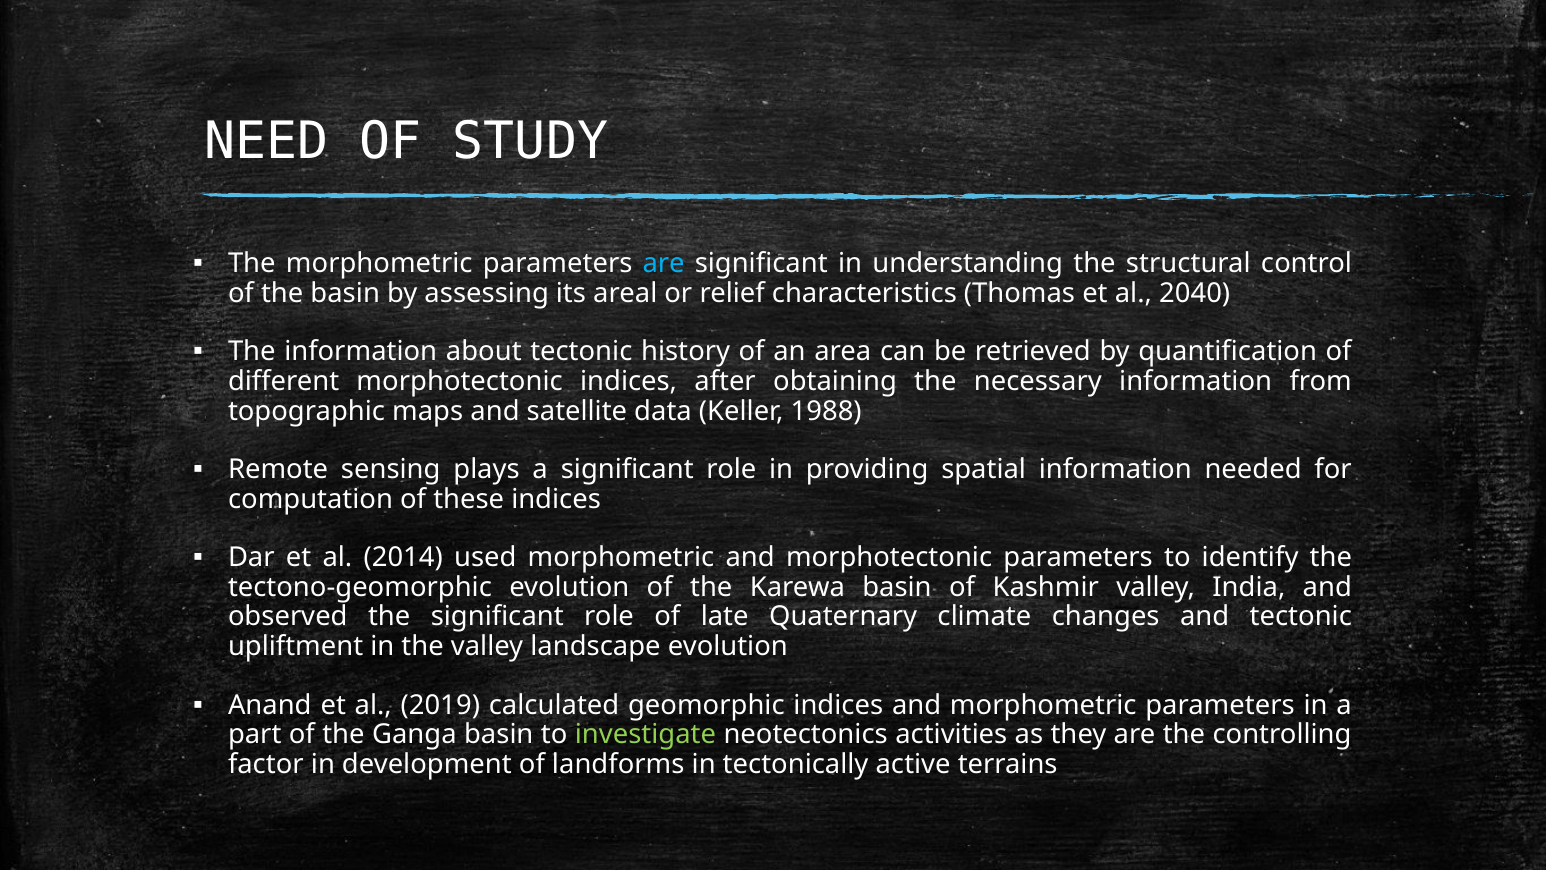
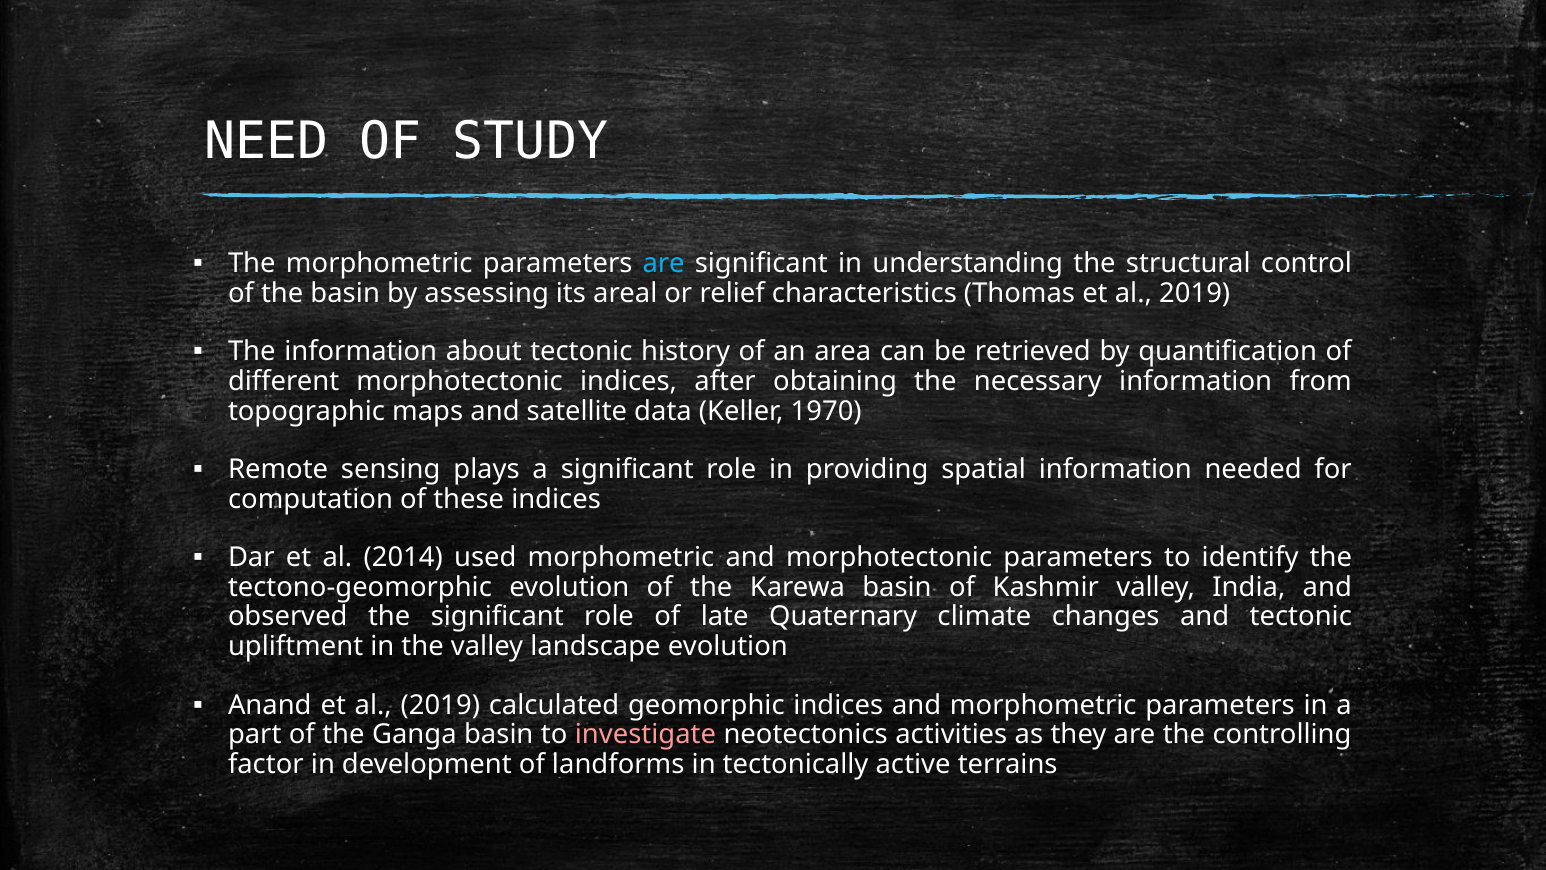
Thomas et al 2040: 2040 -> 2019 (1195, 293)
1988: 1988 -> 1970 (826, 411)
investigate colour: light green -> pink (645, 735)
